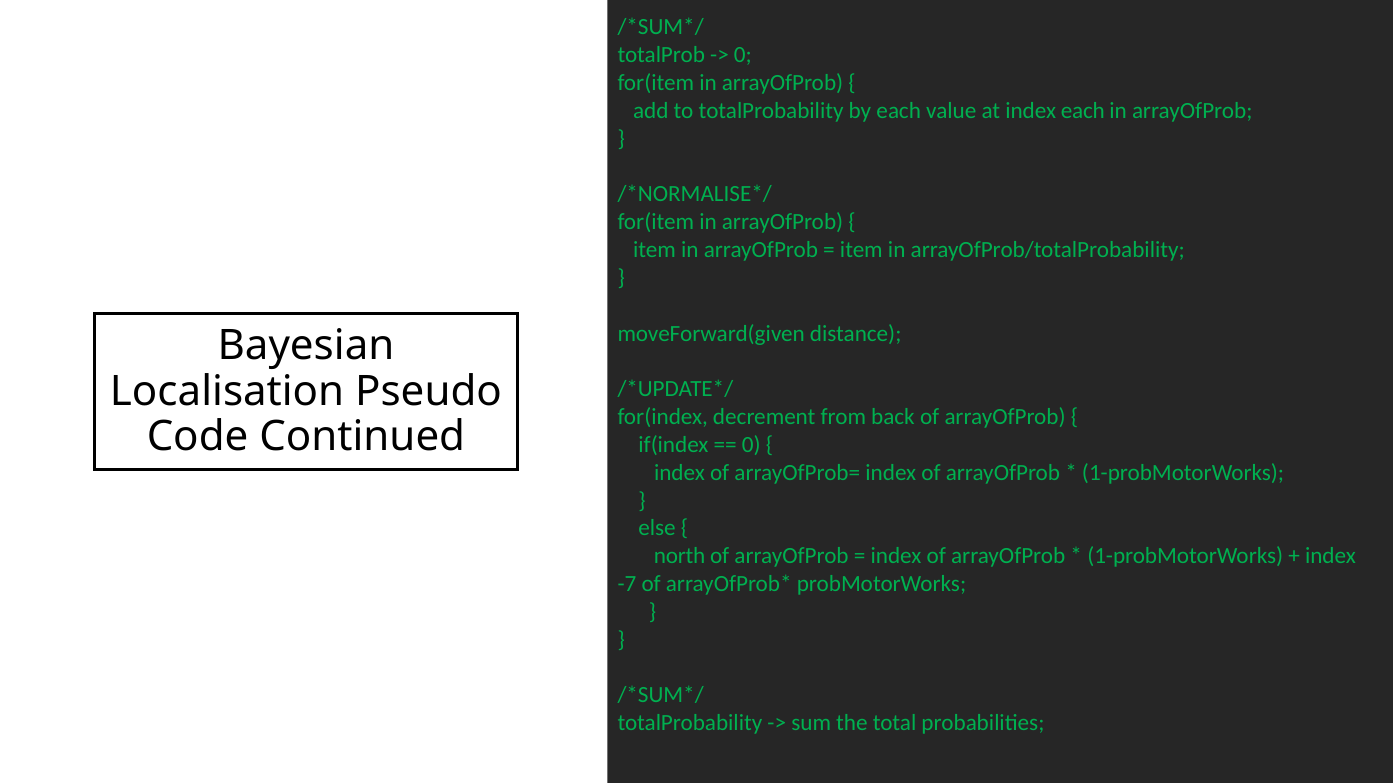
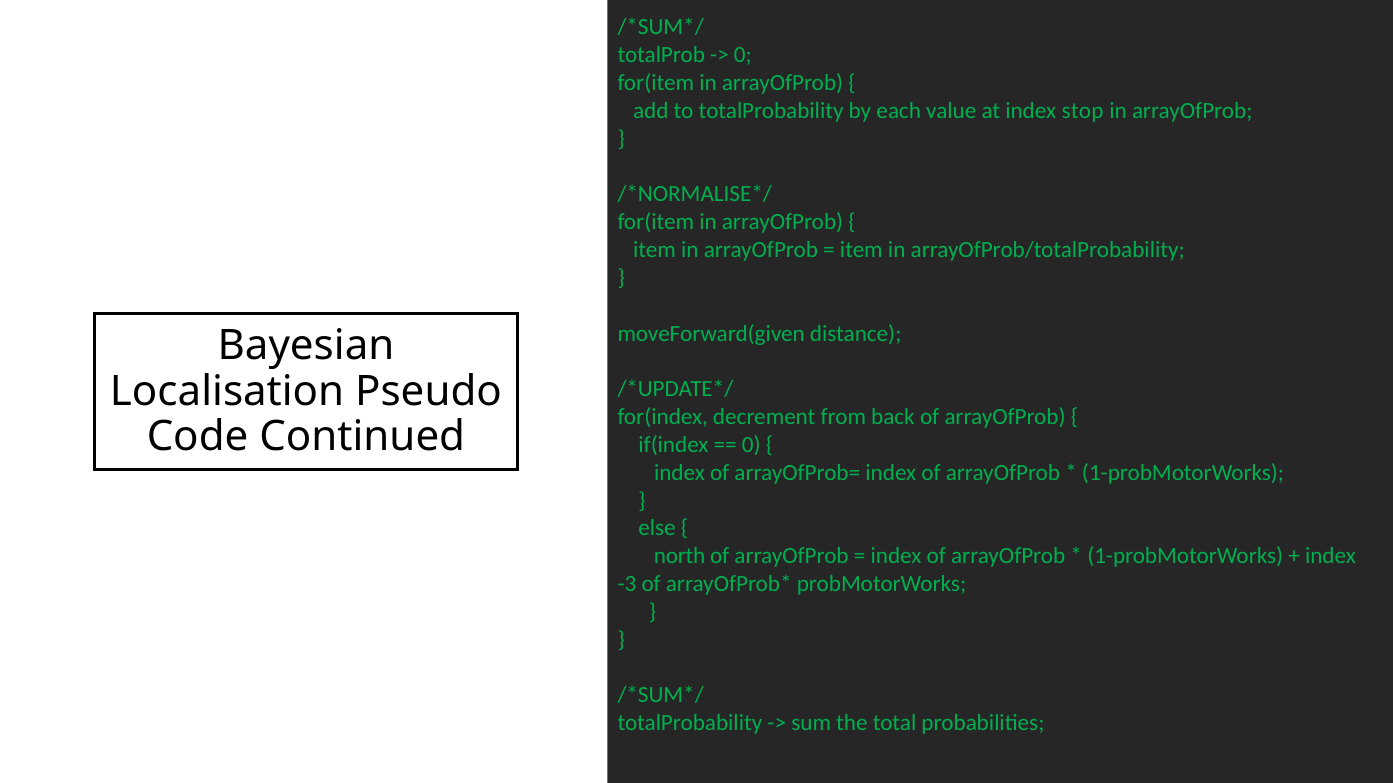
index each: each -> stop (1083, 111)
-7: -7 -> -3 (627, 584)
